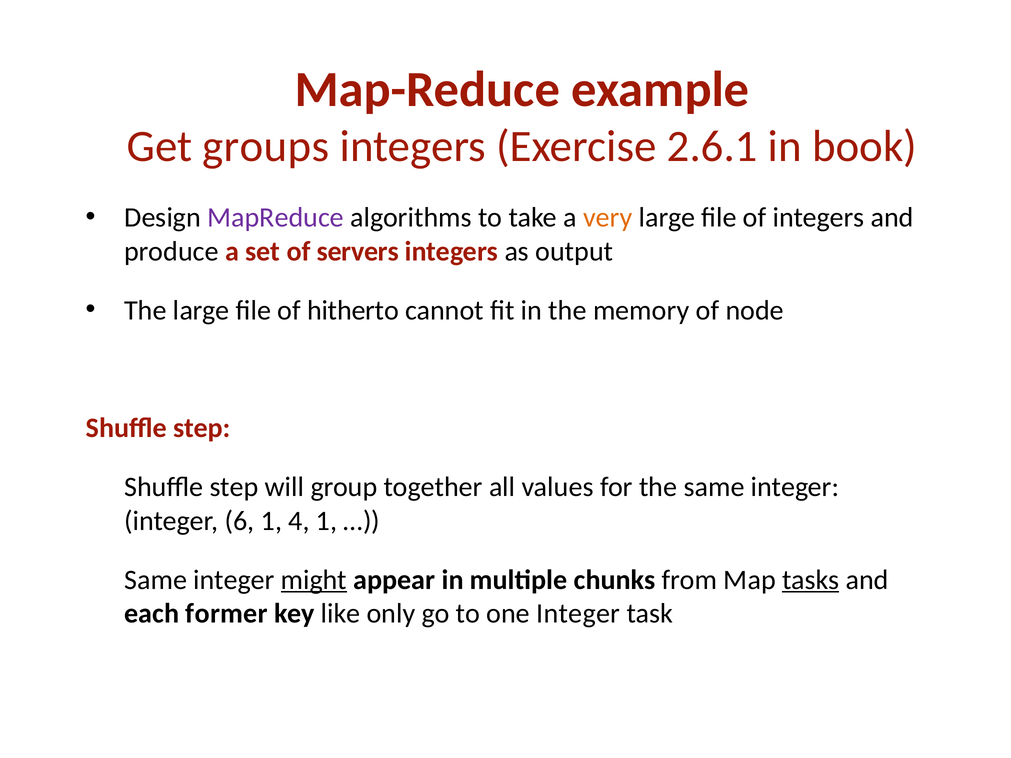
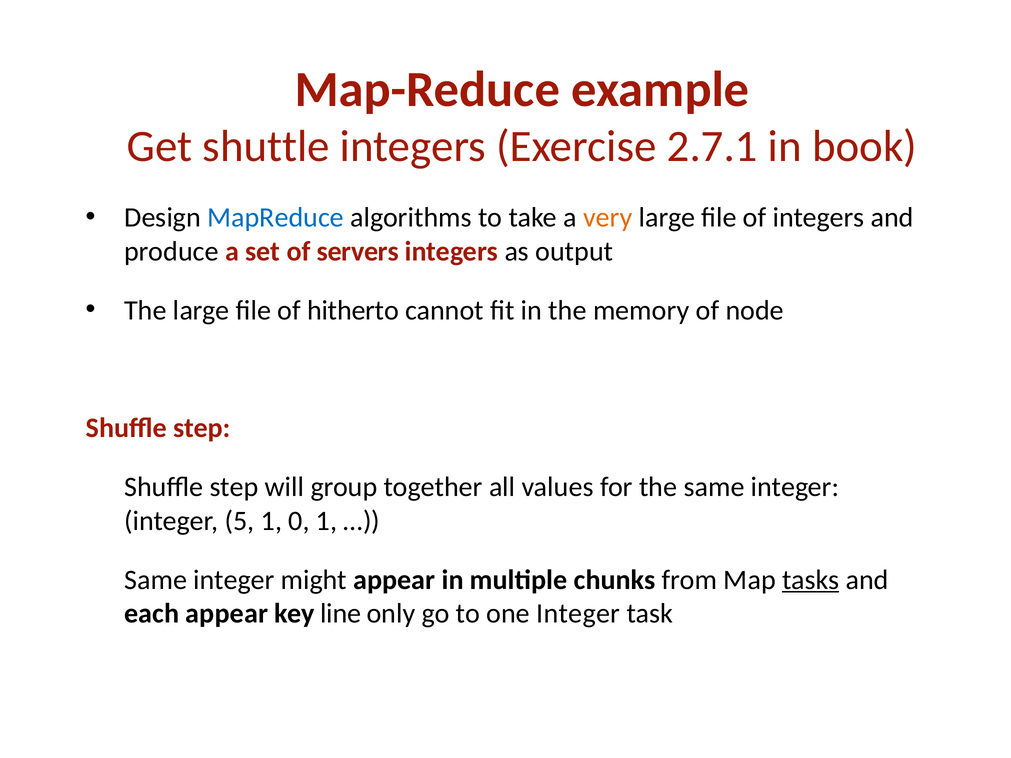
groups: groups -> shuttle (266, 146)
2.6.1: 2.6.1 -> 2.7.1 (712, 146)
MapReduce colour: purple -> blue (276, 218)
6: 6 -> 5 (239, 521)
4: 4 -> 0 (299, 521)
might underline: present -> none (314, 580)
each former: former -> appear (227, 614)
like: like -> line (341, 614)
